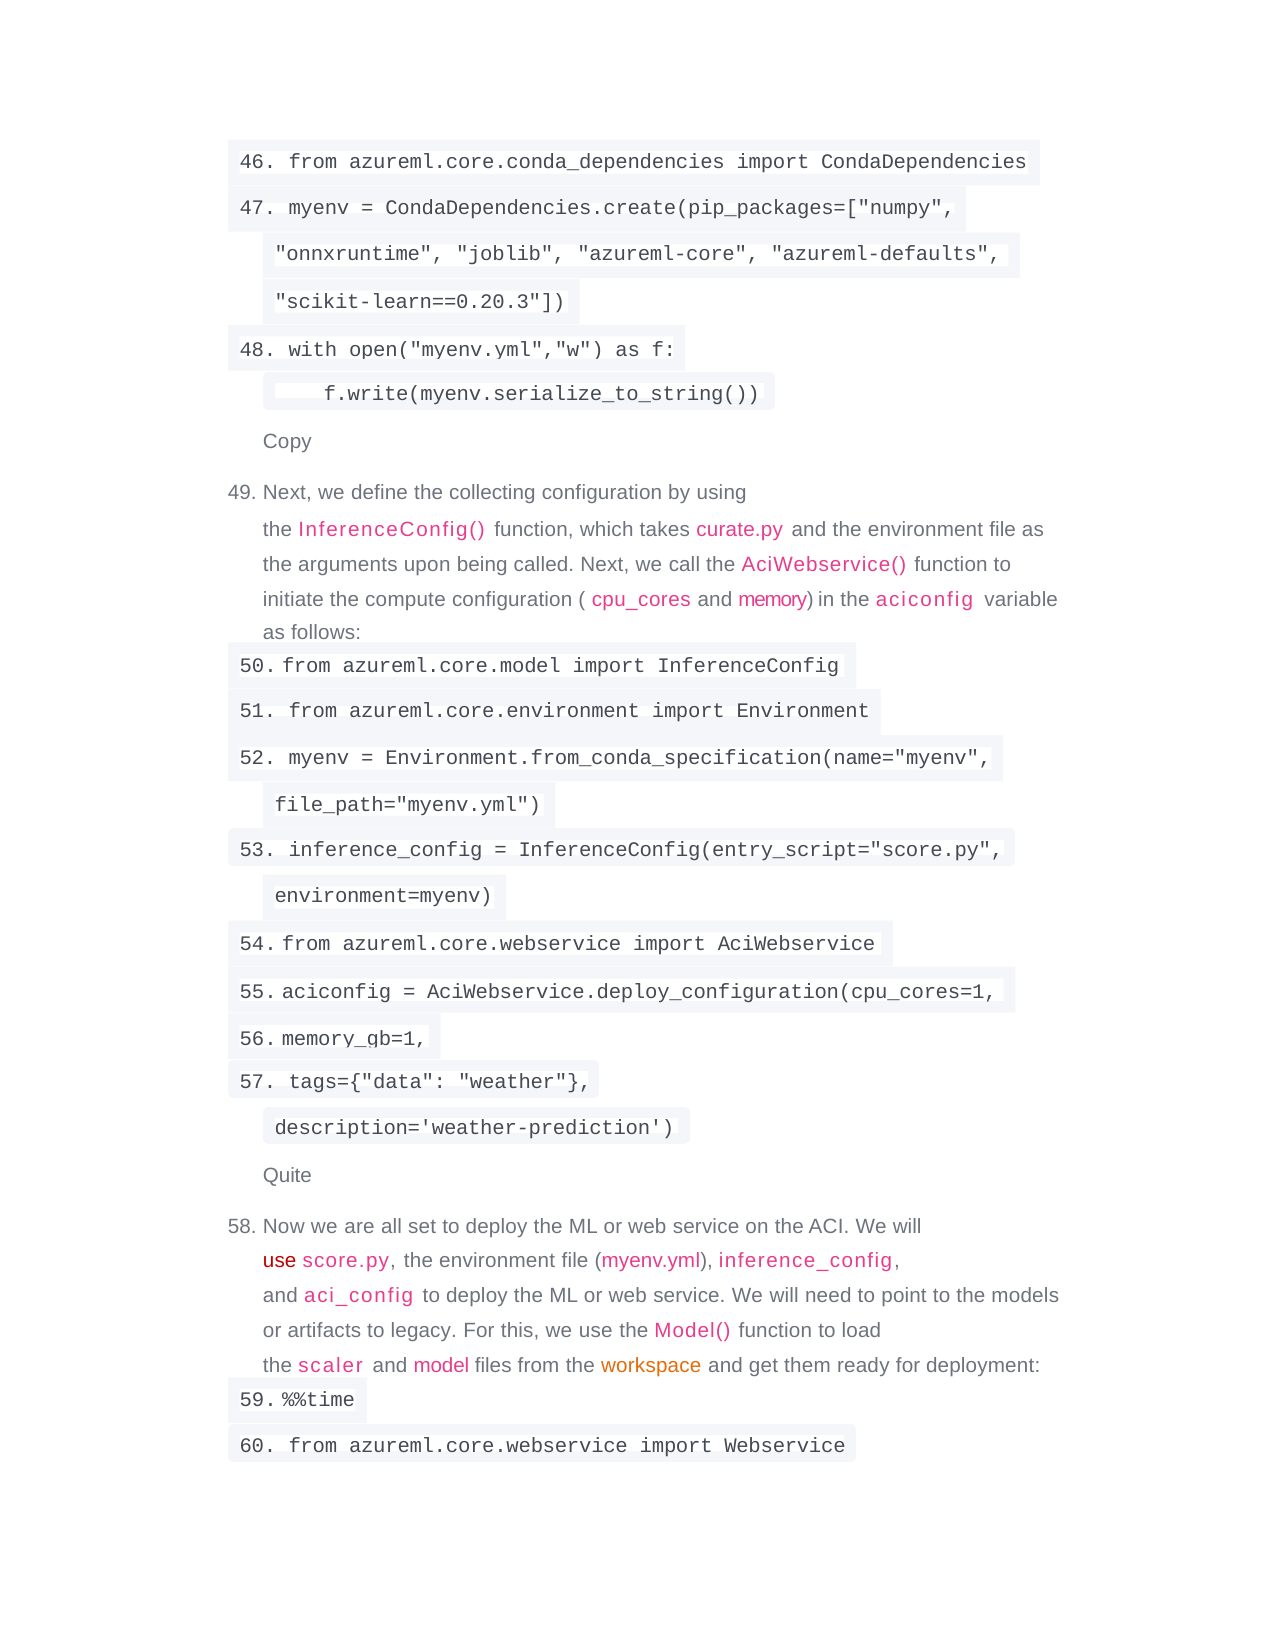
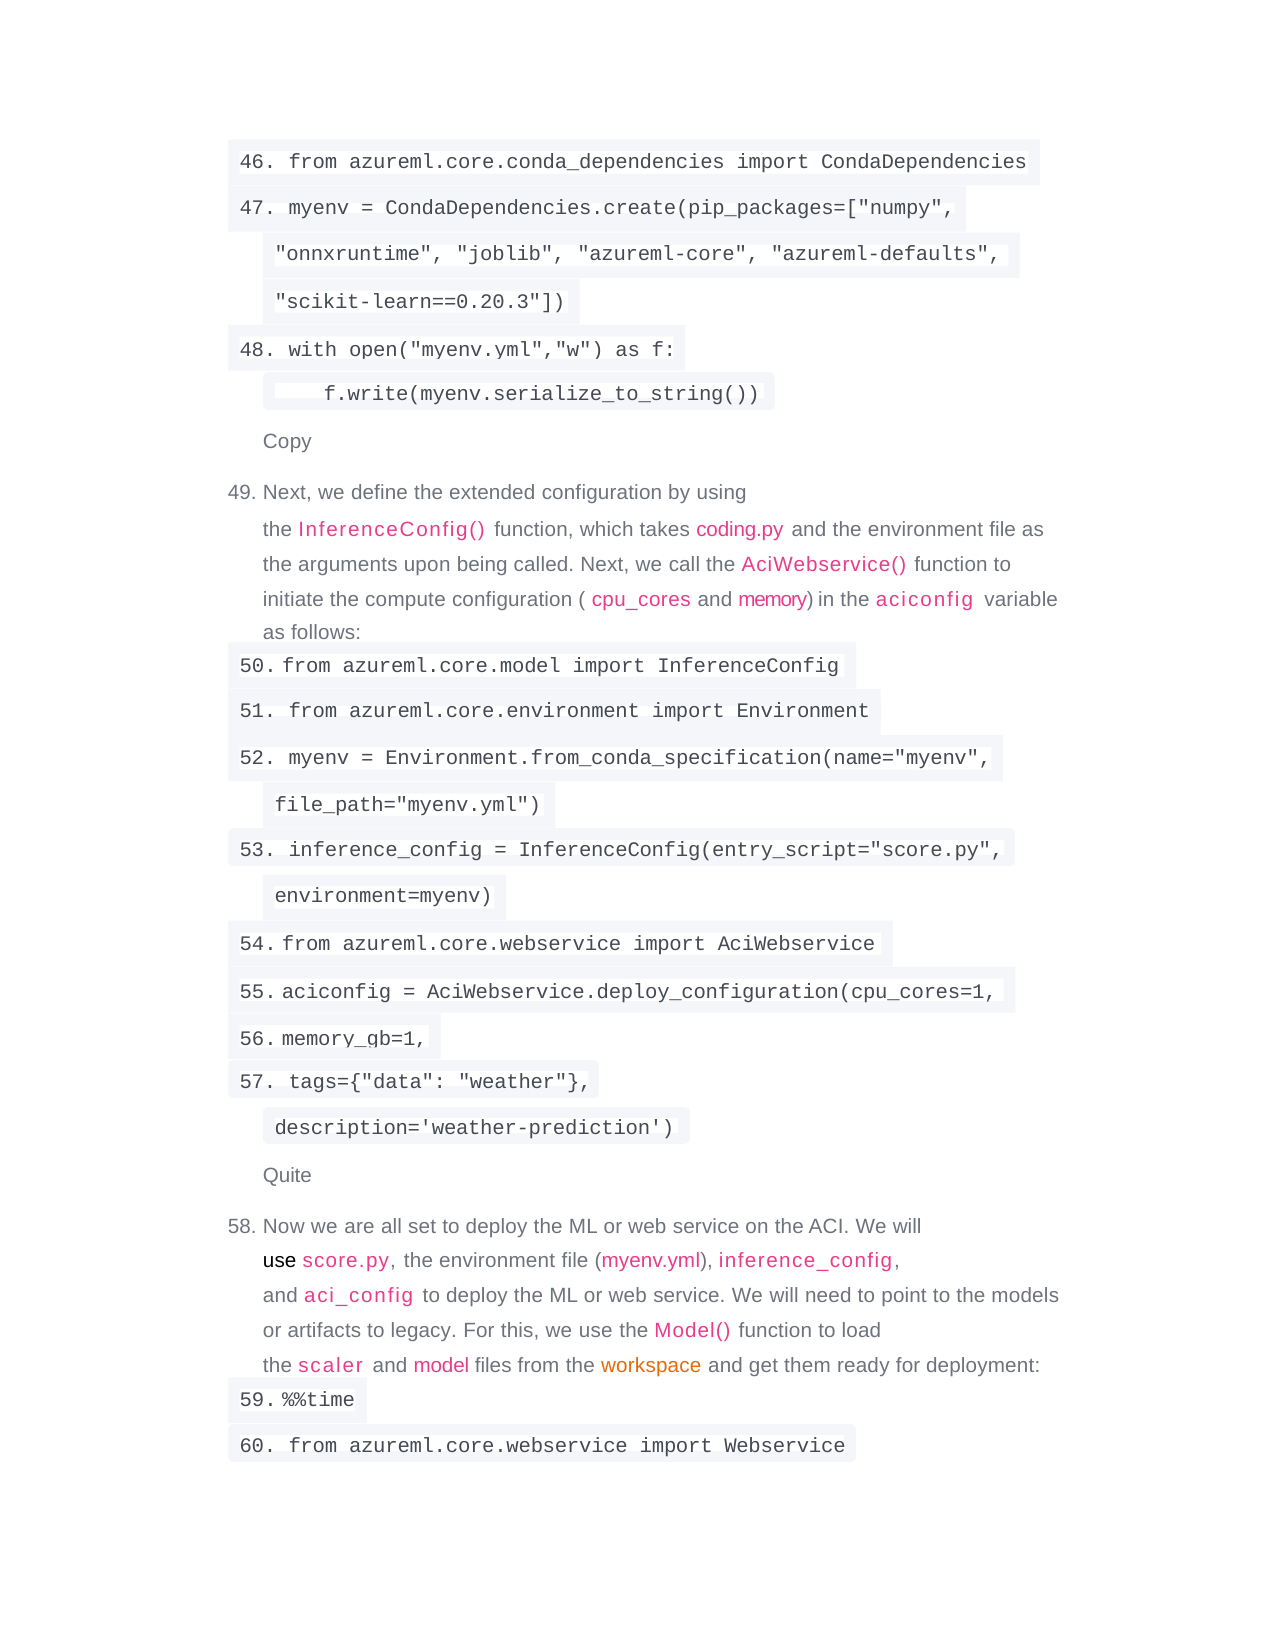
collecting: collecting -> extended (492, 493)
curate.py: curate.py -> coding.py (740, 530)
use colour: red -> black (280, 1261)
